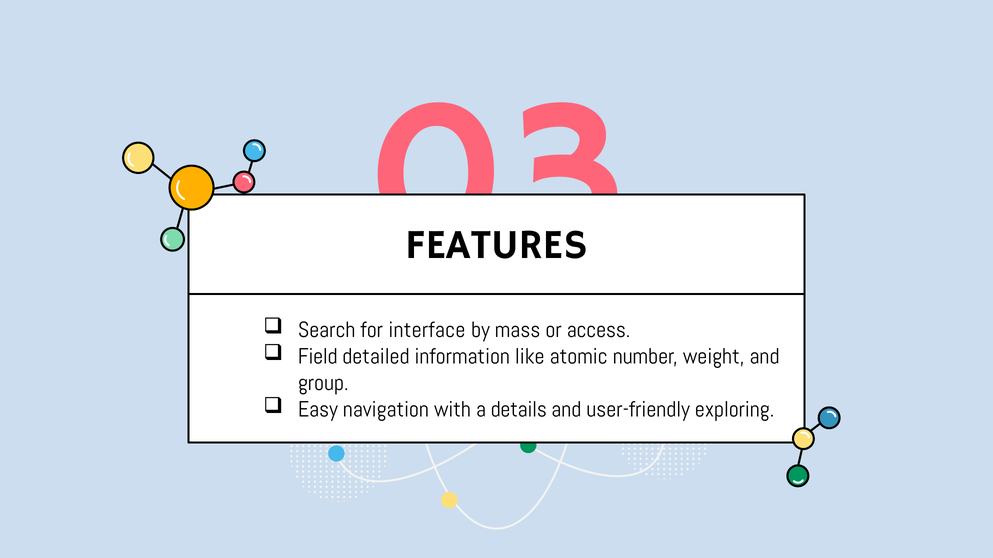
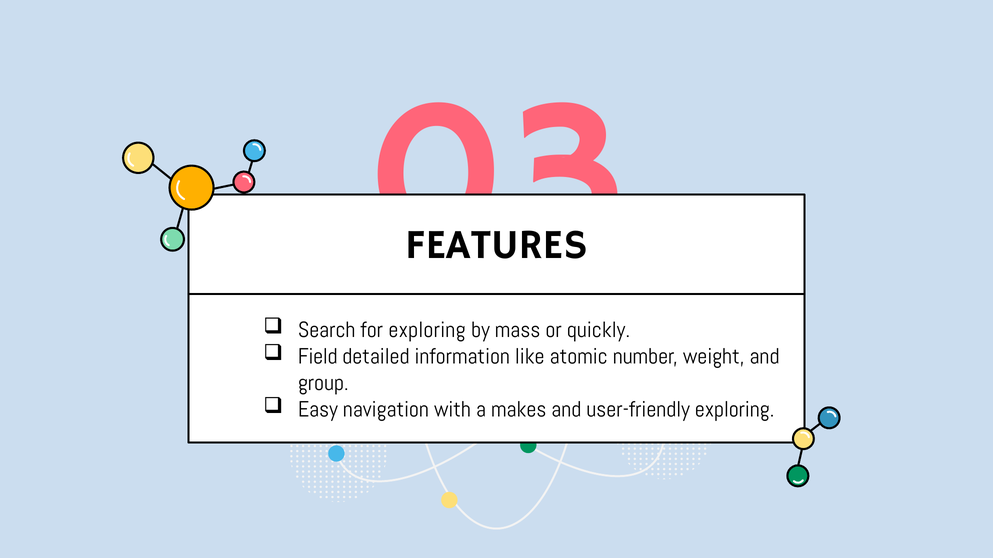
for interface: interface -> exploring (427, 330)
access: access -> quickly (598, 330)
details: details -> makes (519, 410)
